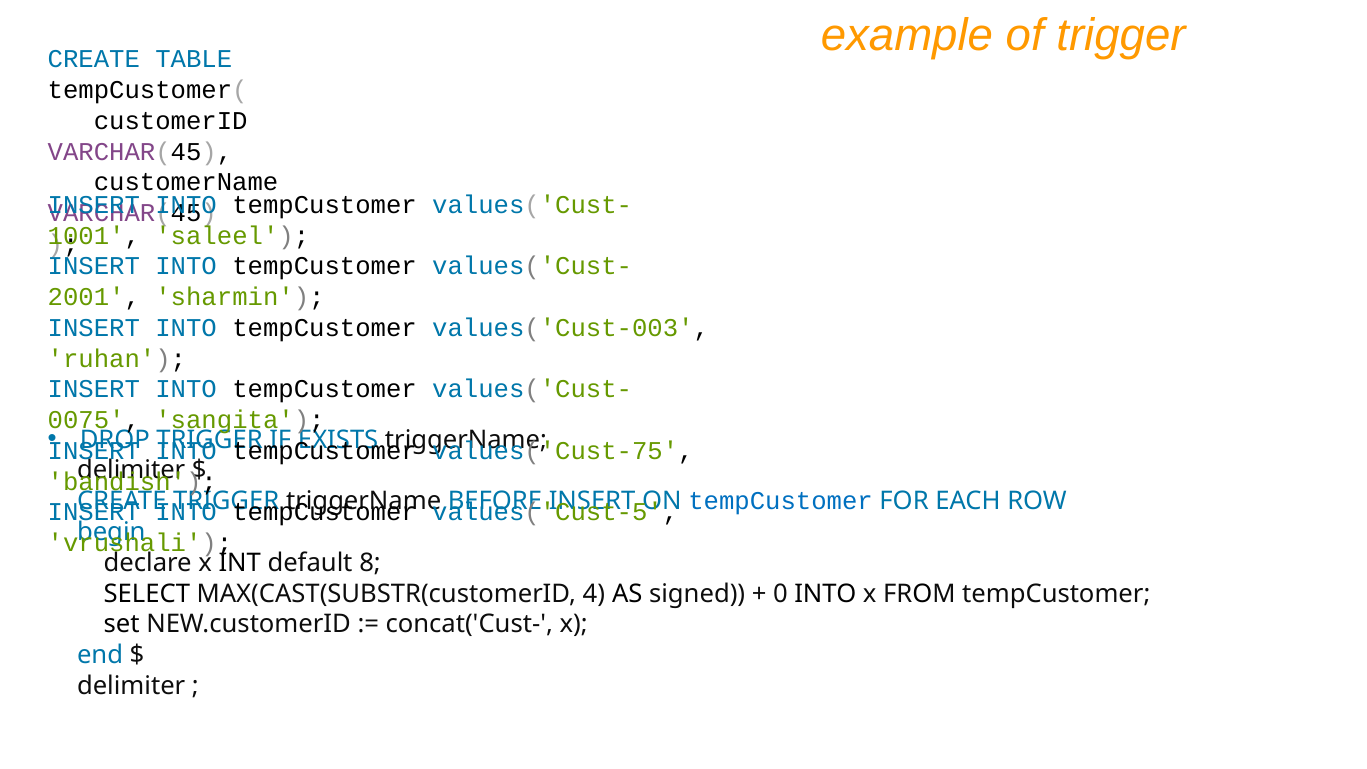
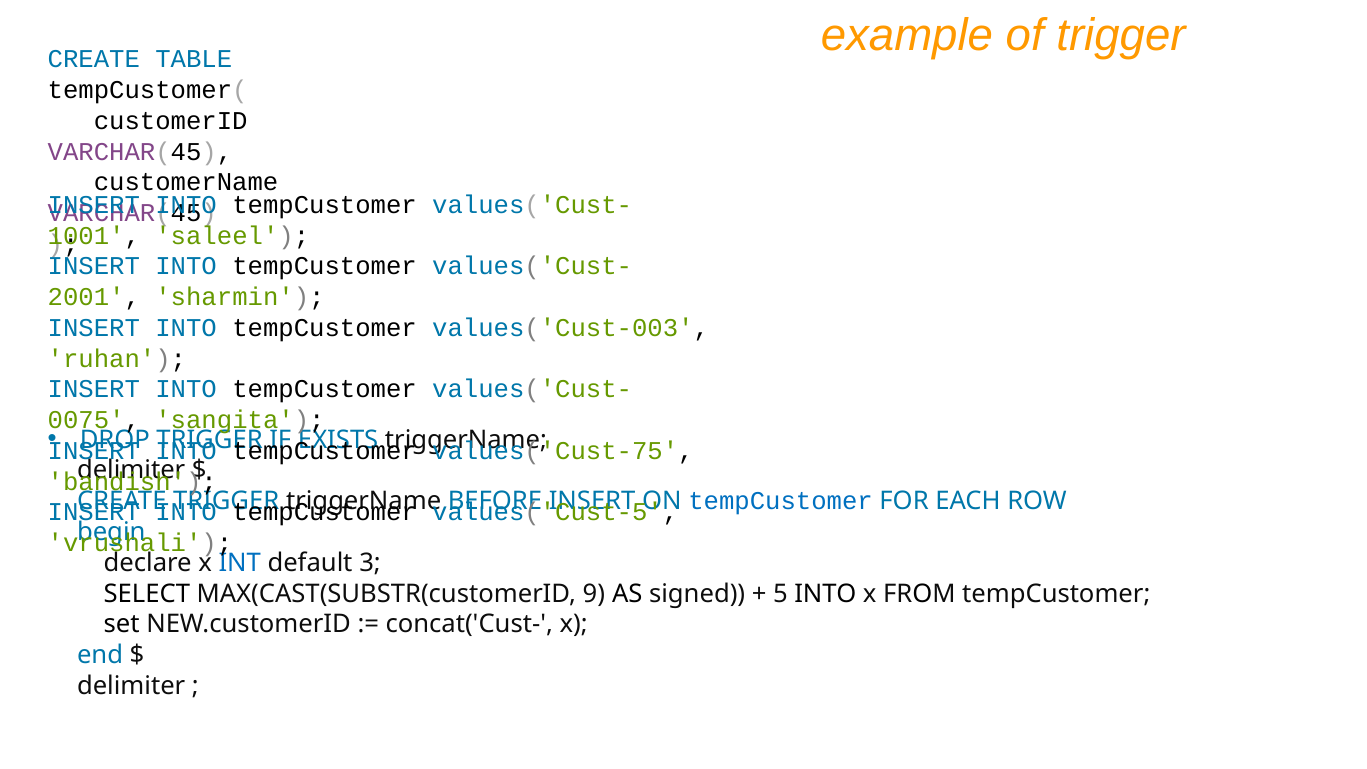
INT colour: black -> blue (240, 563)
8: 8 -> 3 (370, 563)
4: 4 -> 9 (594, 593)
0: 0 -> 5 (780, 593)
